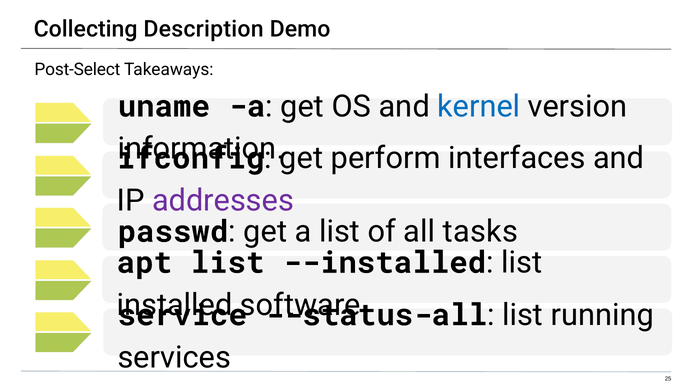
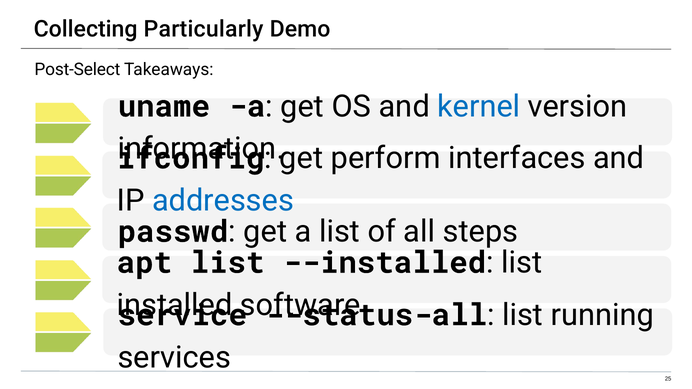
Description: Description -> Particularly (204, 29)
addresses colour: purple -> blue (223, 201)
tasks: tasks -> steps (481, 232)
